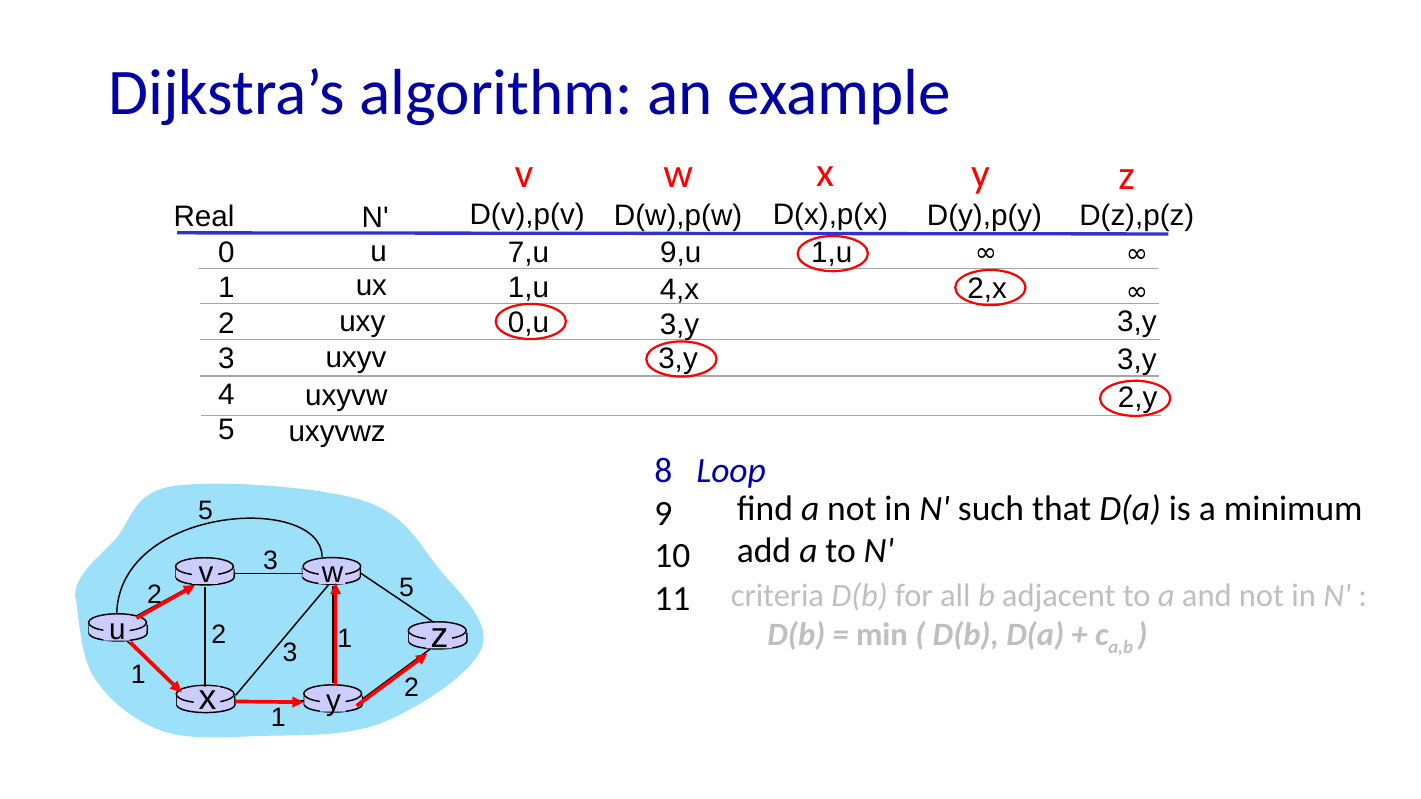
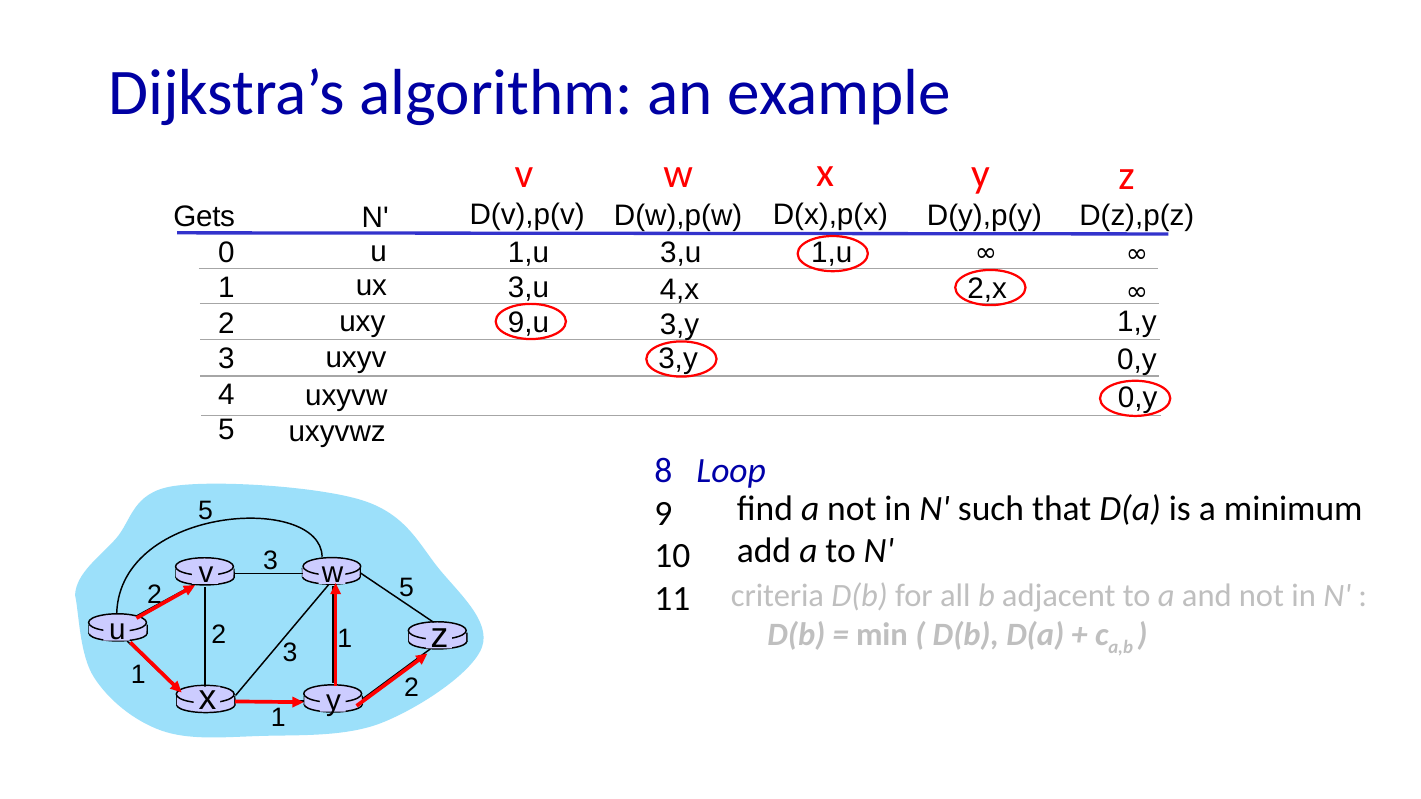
Real: Real -> Gets (204, 217)
9,u: 9,u -> 3,u (681, 253)
7,u: 7,u -> 1,u (528, 253)
1,u: 1,u -> 3,u (528, 288)
uxy 3,y: 3,y -> 1,y (1137, 322)
0,u: 0,u -> 9,u (528, 323)
uxyv 3,y: 3,y -> 0,y (1137, 360)
uxyvw 2,y: 2,y -> 0,y (1138, 398)
